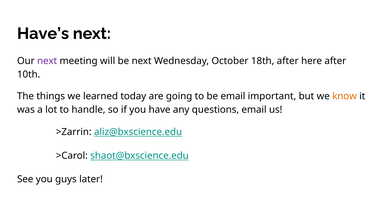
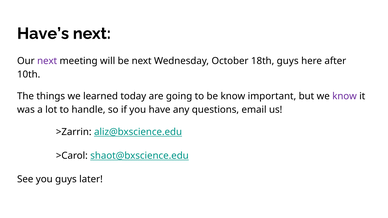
18th after: after -> guys (288, 61)
be email: email -> know (233, 96)
know colour: orange -> purple (345, 96)
